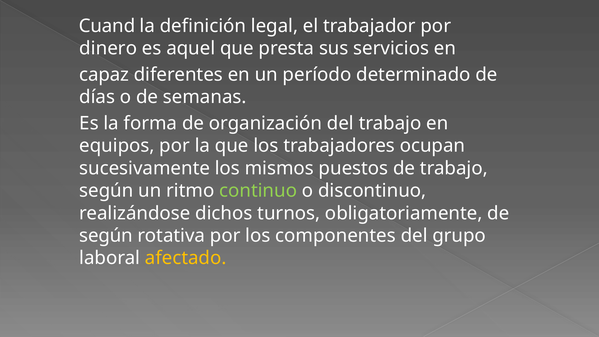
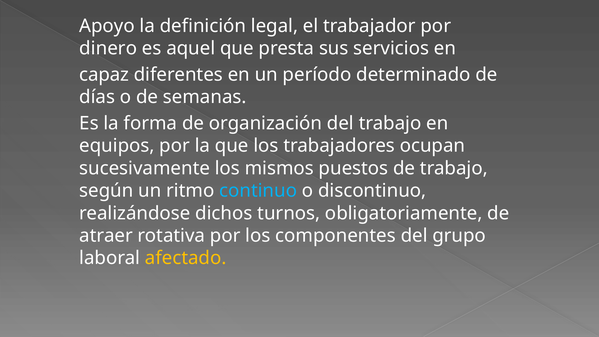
Cuand: Cuand -> Apoyo (107, 26)
continuo colour: light green -> light blue (258, 191)
según: según -> atraer (106, 236)
